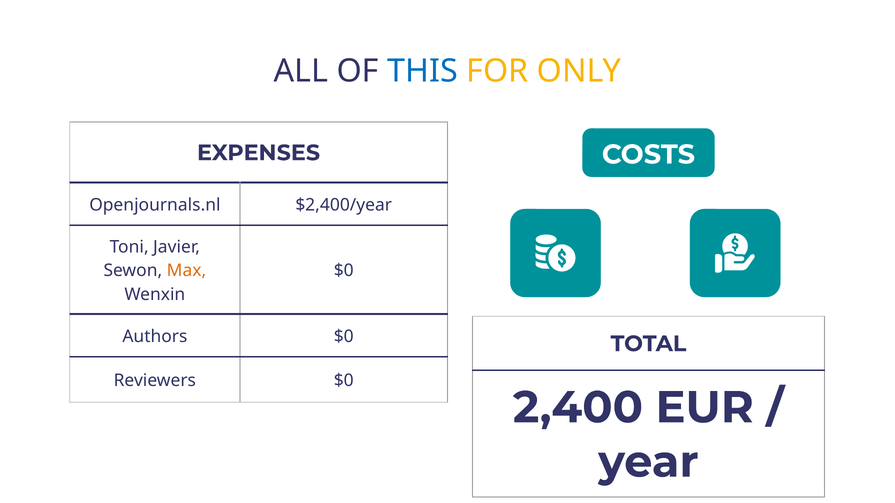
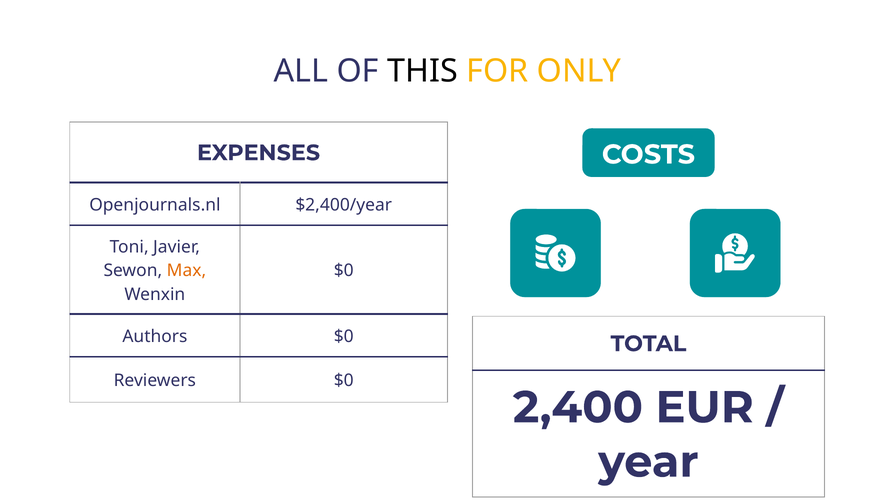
THIS colour: blue -> black (423, 71)
